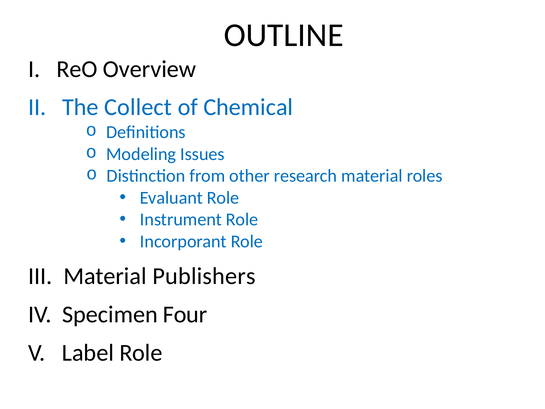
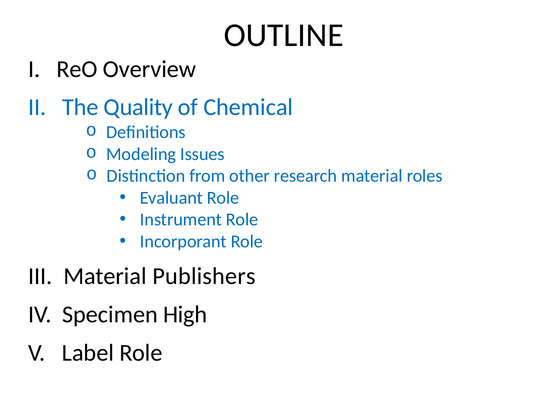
Collect: Collect -> Quality (138, 107)
Four: Four -> High (185, 314)
